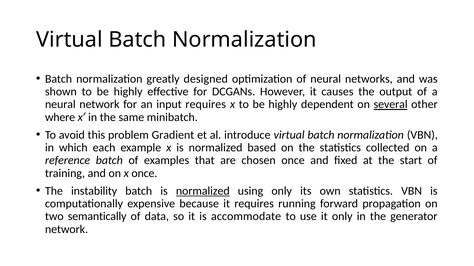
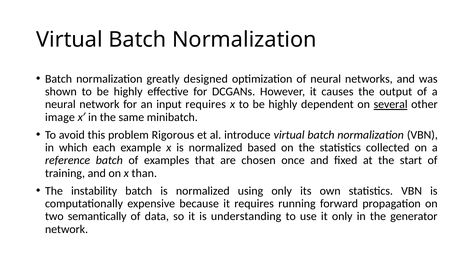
where: where -> image (60, 117)
Gradient: Gradient -> Rigorous (173, 135)
x once: once -> than (144, 174)
normalized underline: present -> none (203, 191)
accommodate: accommodate -> understanding (246, 217)
